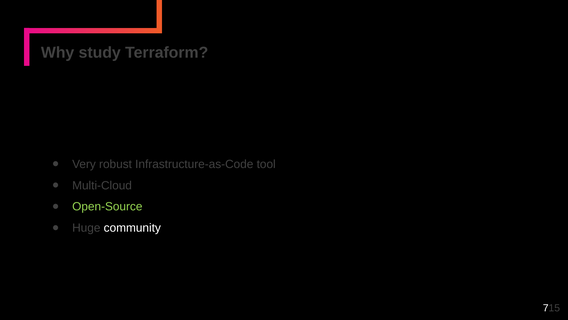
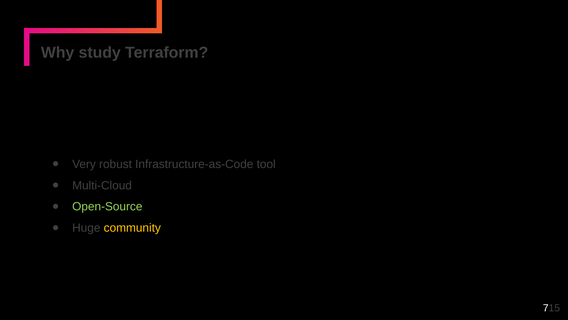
community colour: white -> yellow (132, 228)
